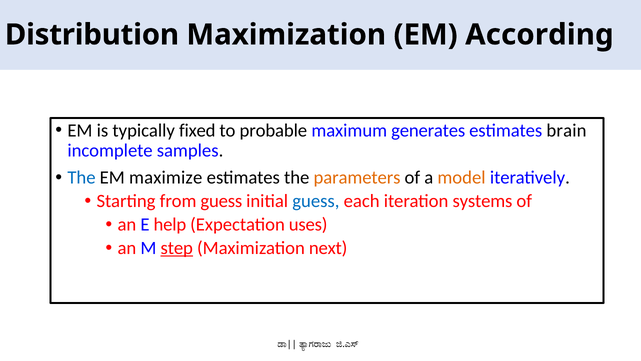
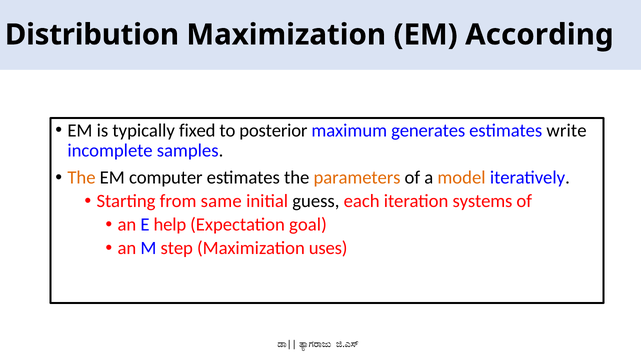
probable: probable -> posterior (273, 130)
brain: brain -> write (567, 130)
The colour: blue -> orange (81, 177)
maximize: maximize -> computer (166, 177)
from guess: guess -> same (221, 201)
guess colour: blue -> black (316, 201)
uses: uses -> goal (308, 224)
step underline: present -> none (177, 248)
next: next -> uses (328, 248)
